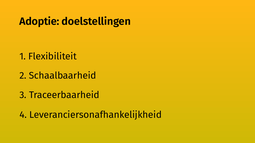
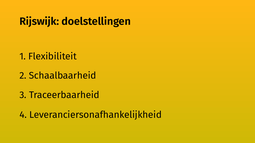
Adoptie: Adoptie -> Rijswijk (39, 21)
